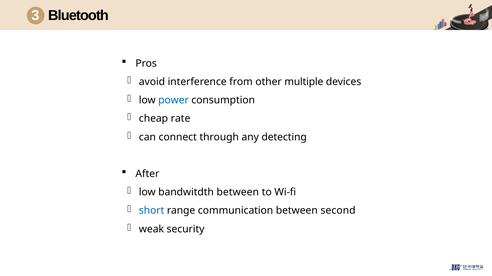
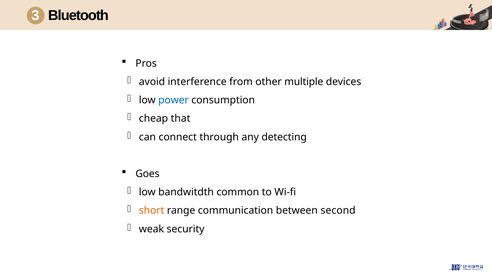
rate: rate -> that (181, 119)
After: After -> Goes (147, 174)
bandwitdth between: between -> common (238, 193)
short colour: blue -> orange (152, 211)
